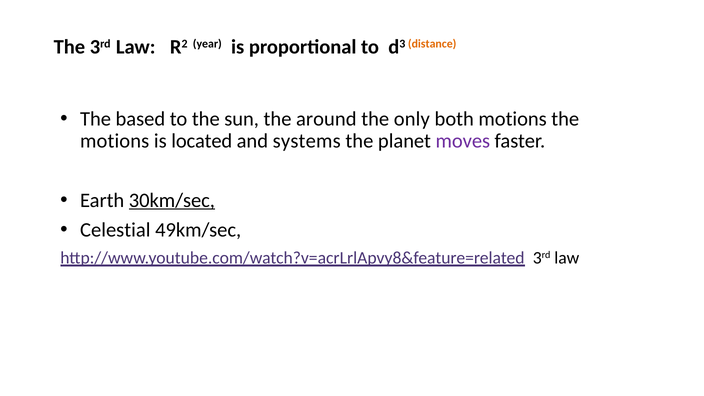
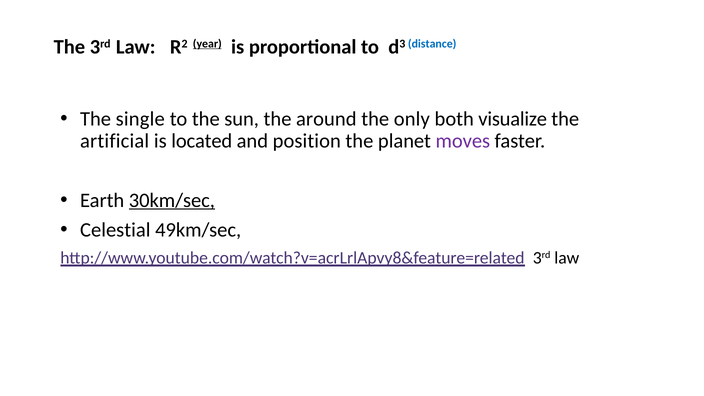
year underline: none -> present (207, 44)
distance colour: orange -> blue (432, 44)
based: based -> single (140, 119)
both motions: motions -> visualize (513, 119)
motions: motions -> artificial (115, 141)
systems: systems -> position (307, 141)
